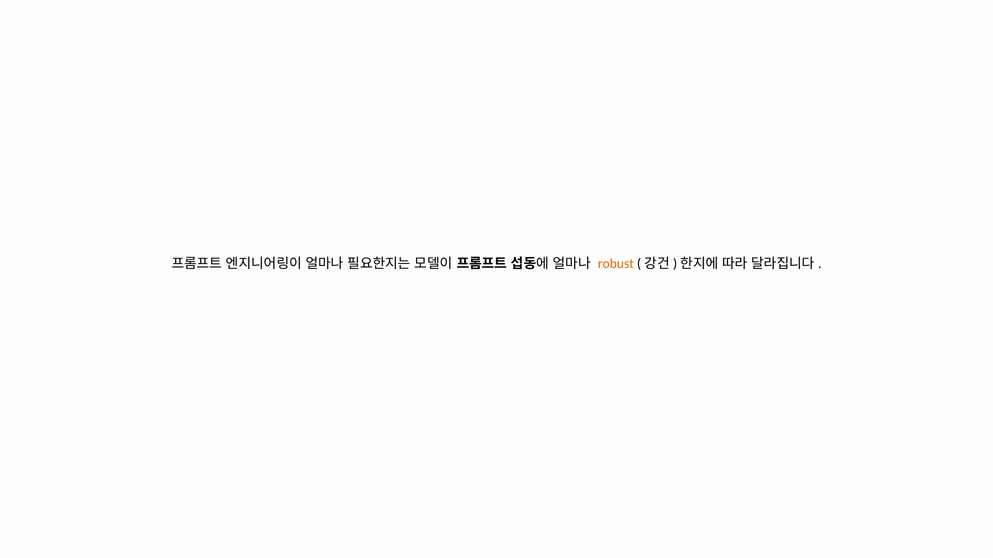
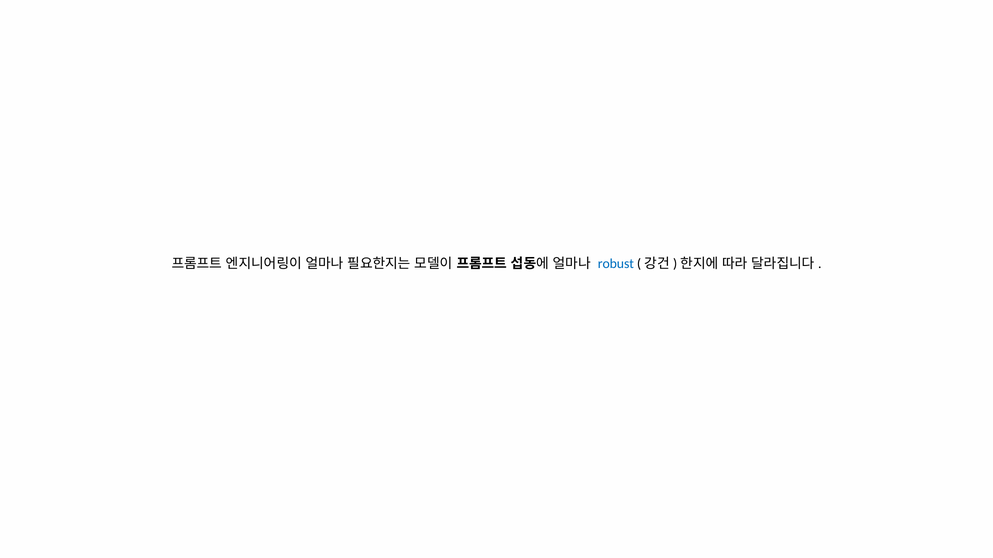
robust colour: orange -> blue (616, 264)
